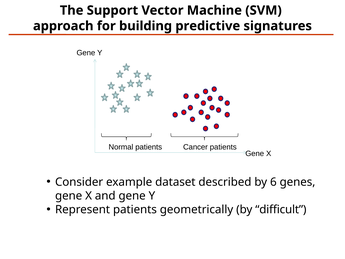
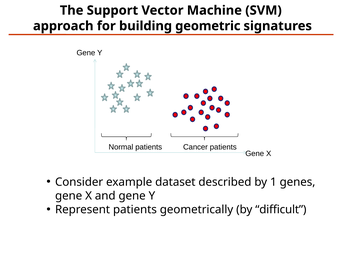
predictive: predictive -> geometric (208, 26)
6: 6 -> 1 (273, 182)
